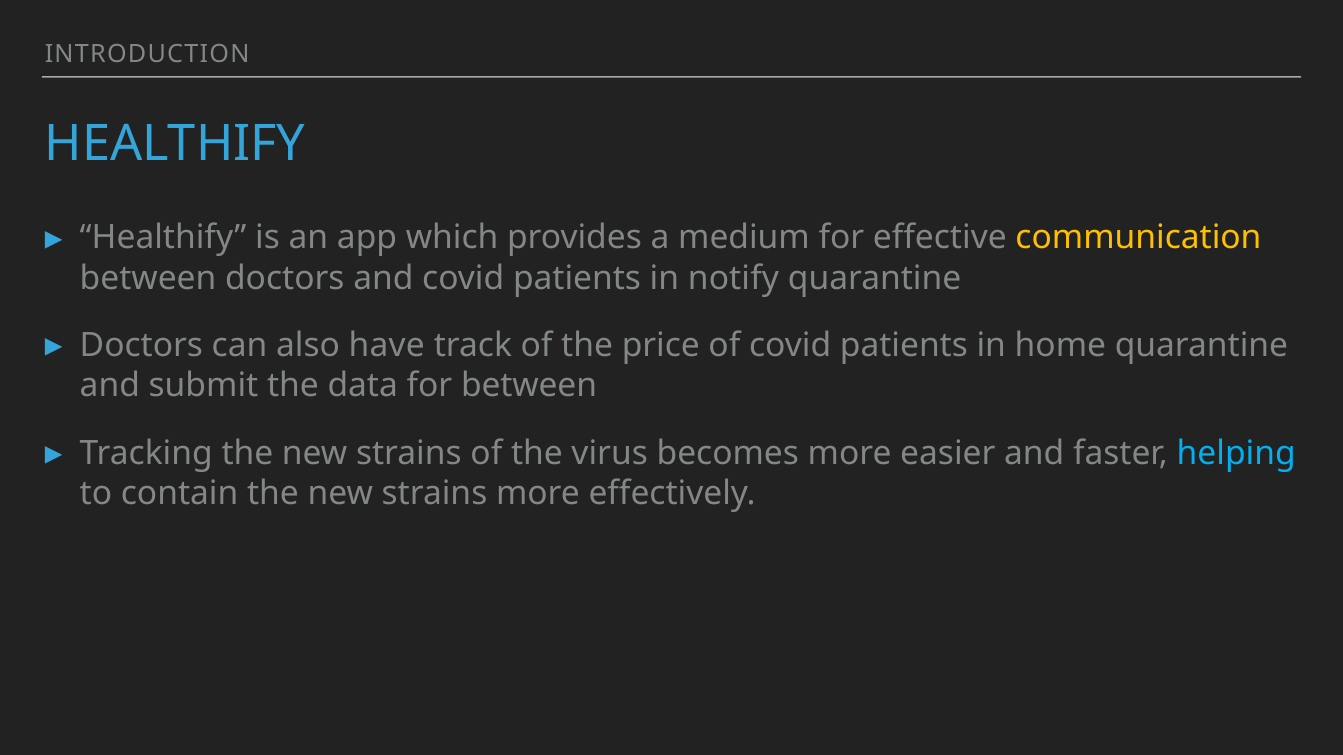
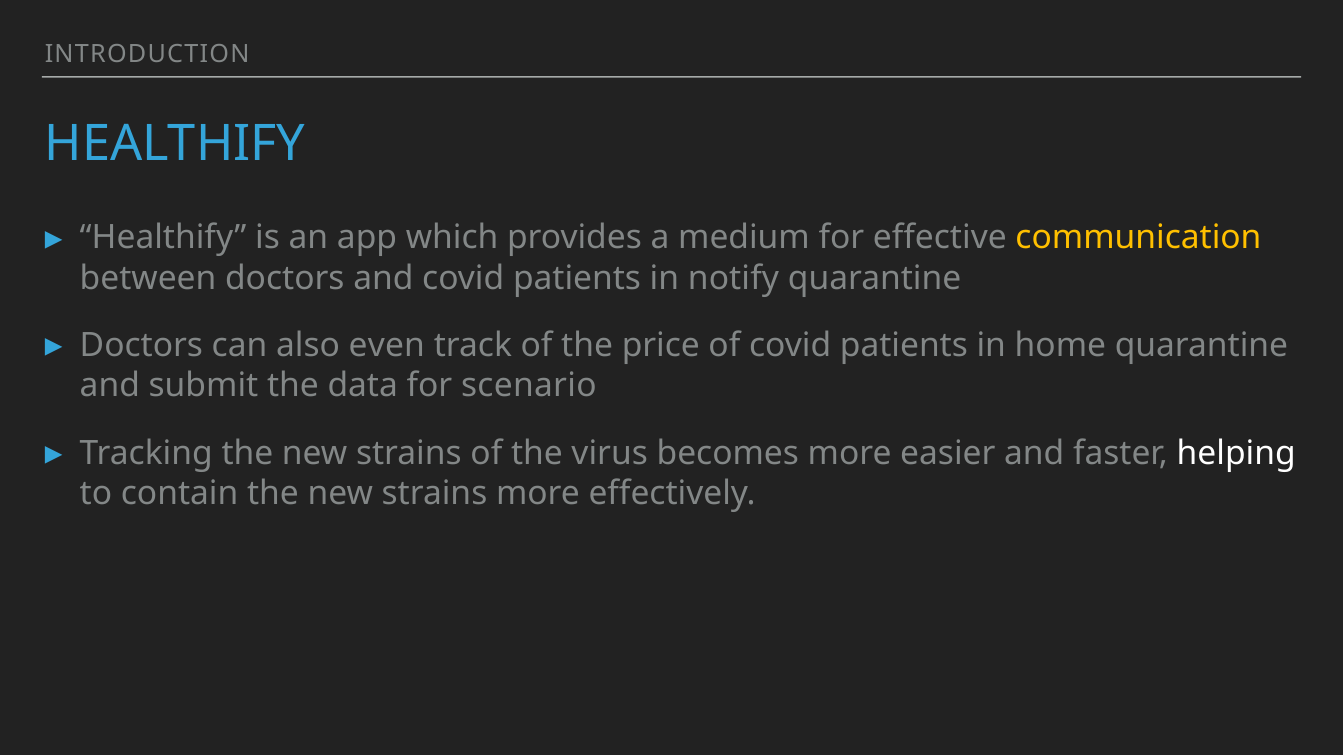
have: have -> even (387, 346)
for between: between -> scenario (529, 386)
helping colour: light blue -> white (1236, 454)
